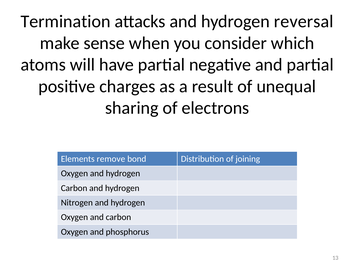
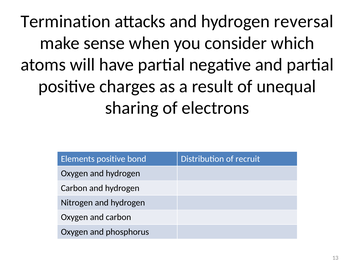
Elements remove: remove -> positive (111, 159)
joining: joining -> recruit (248, 159)
